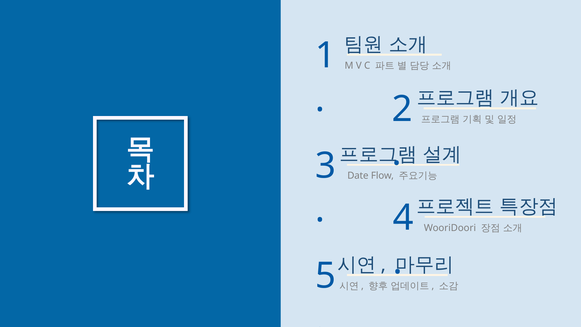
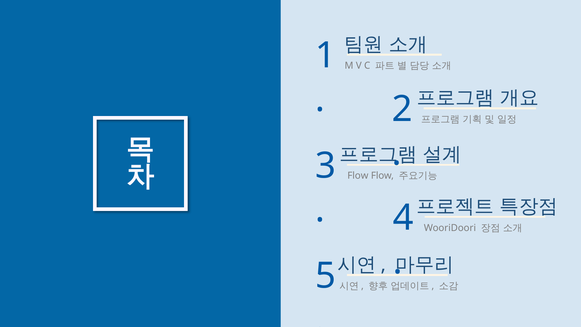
Date: Date -> Flow (358, 176)
